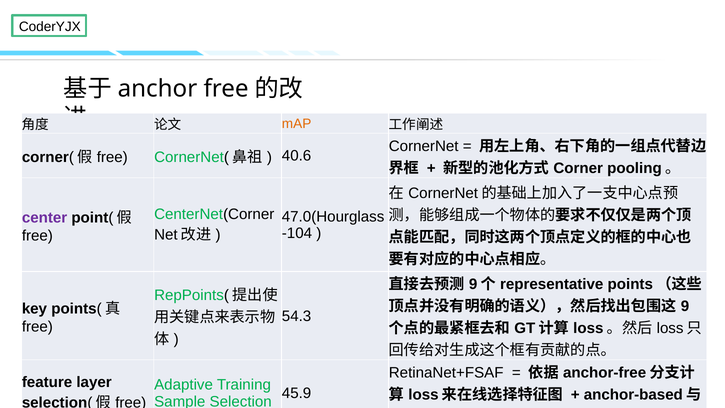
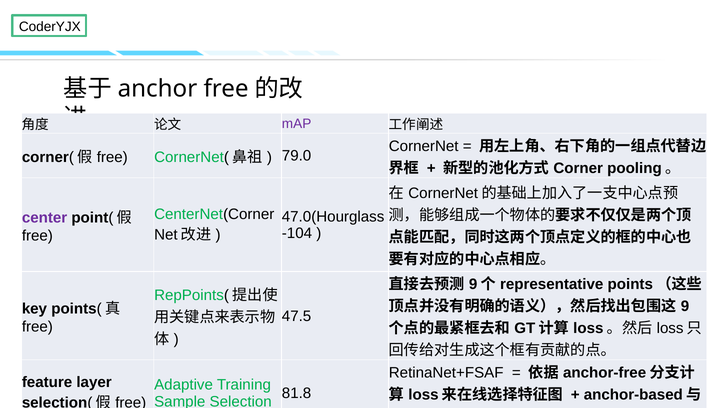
mAP colour: orange -> purple (297, 124)
40.6: 40.6 -> 79.0 (297, 156)
54.3: 54.3 -> 47.5 (297, 316)
45.9: 45.9 -> 81.8 (297, 393)
